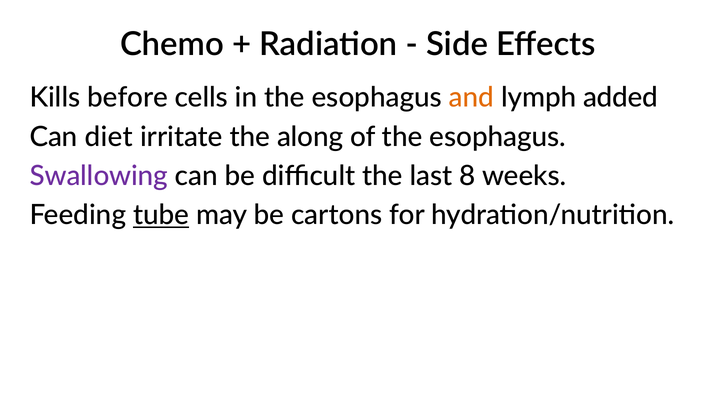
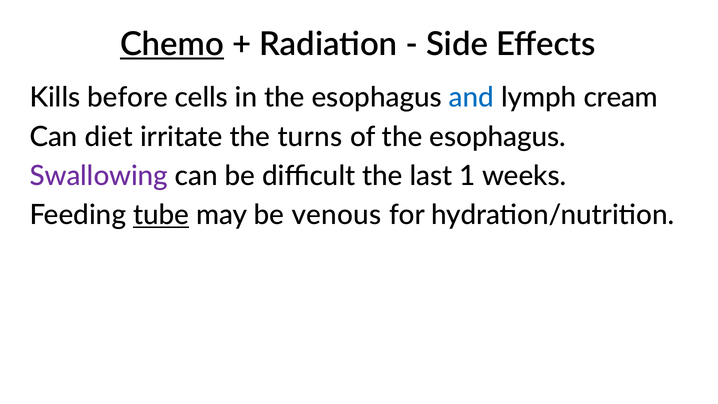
Chemo underline: none -> present (172, 44)
and colour: orange -> blue (472, 98)
added: added -> cream (621, 98)
along: along -> turns (310, 137)
8: 8 -> 1 (468, 176)
cartons: cartons -> venous (337, 215)
